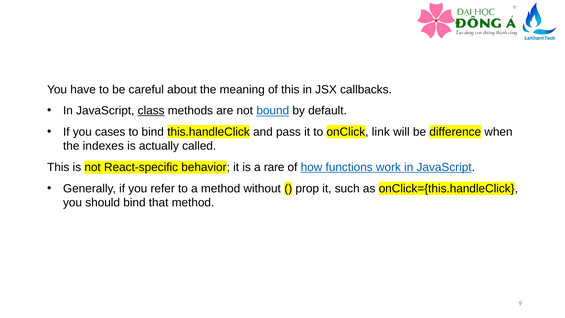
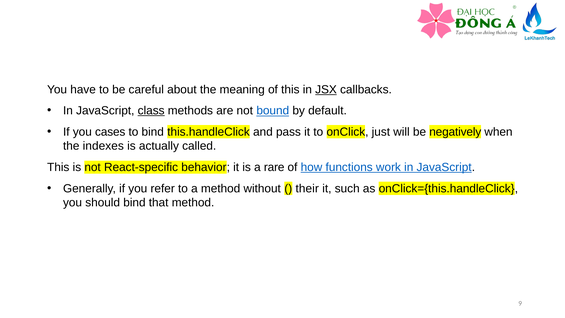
JSX underline: none -> present (326, 89)
link: link -> just (381, 132)
difference: difference -> negatively (455, 132)
prop: prop -> their (307, 188)
